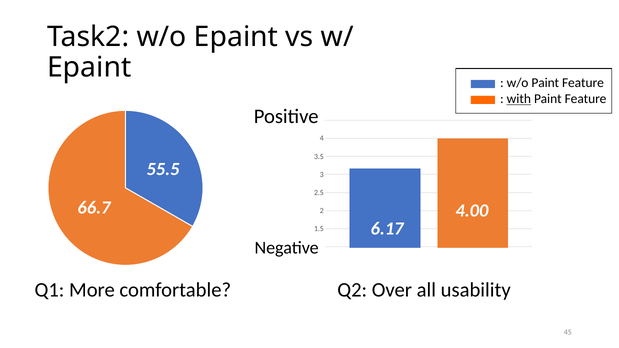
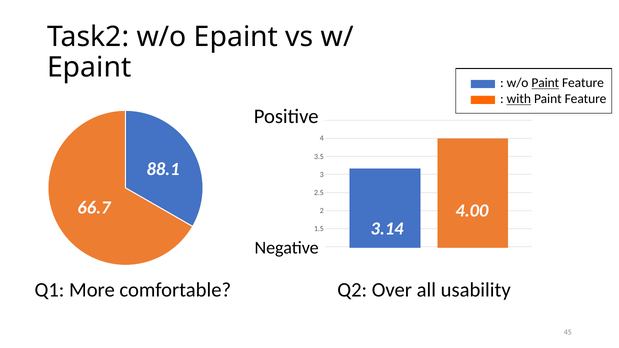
Paint underline: none -> present (545, 83)
55.5: 55.5 -> 88.1 (163, 169)
6.17: 6.17 -> 3.14 (387, 229)
